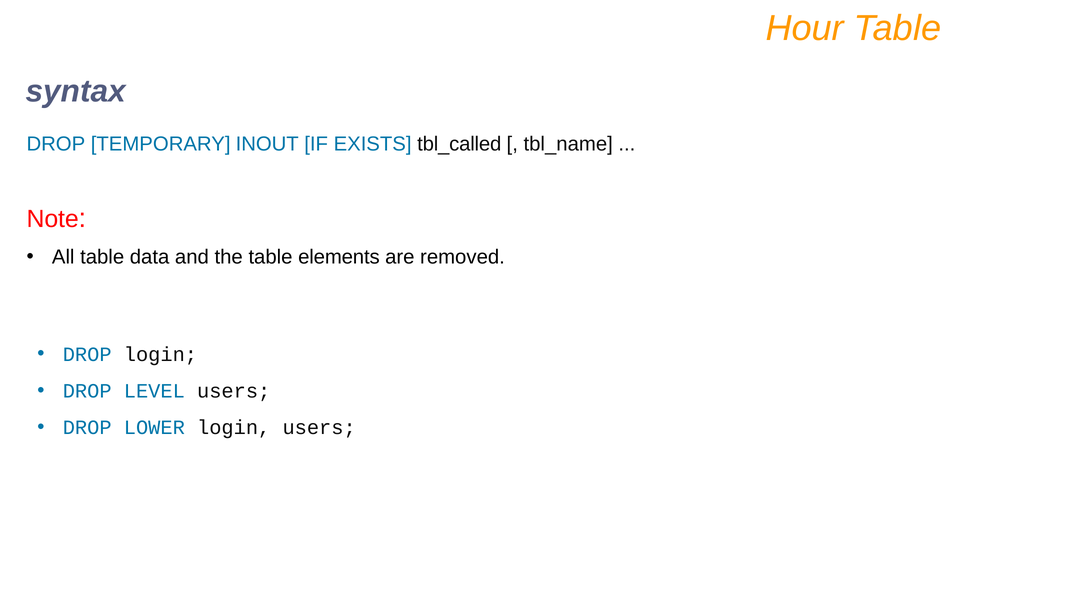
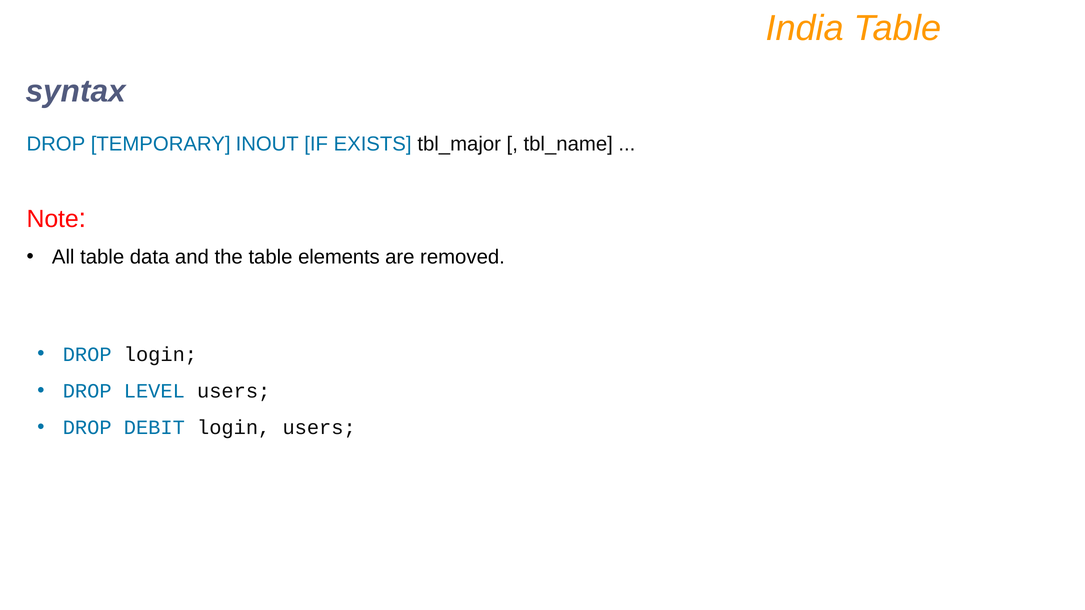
Hour: Hour -> India (805, 28)
tbl_called: tbl_called -> tbl_major (459, 144)
LOWER: LOWER -> DEBIT (154, 428)
